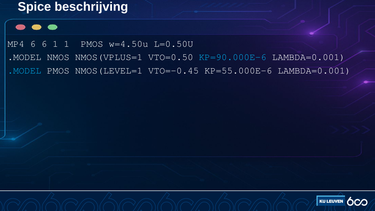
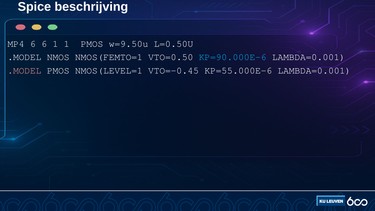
w=4.50u: w=4.50u -> w=9.50u (129, 44)
NMOS(VPLUS=1: NMOS(VPLUS=1 -> NMOS(FEMTO=1 (109, 57)
.MODEL colour: light blue -> pink (24, 70)
